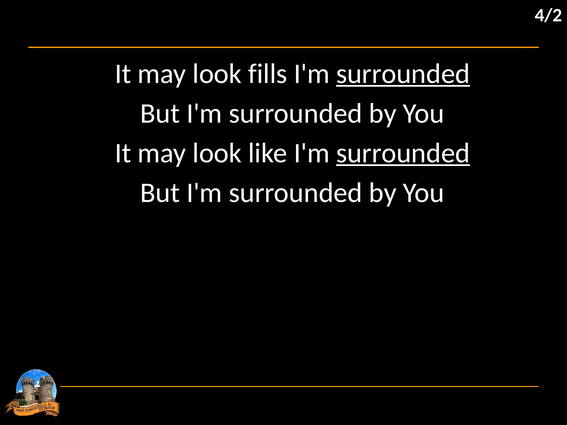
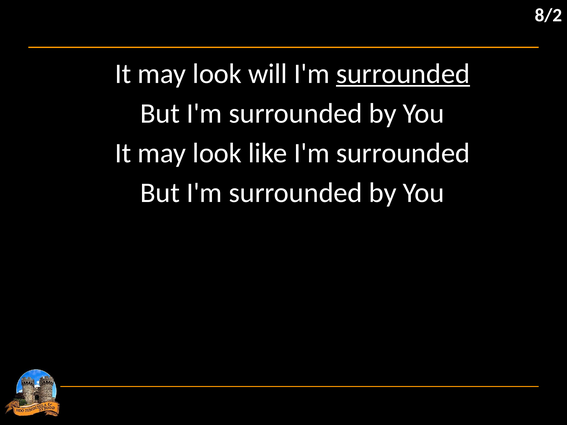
4/2: 4/2 -> 8/2 (548, 15)
fills: fills -> will (268, 74)
surrounded underline: present -> none (403, 153)
